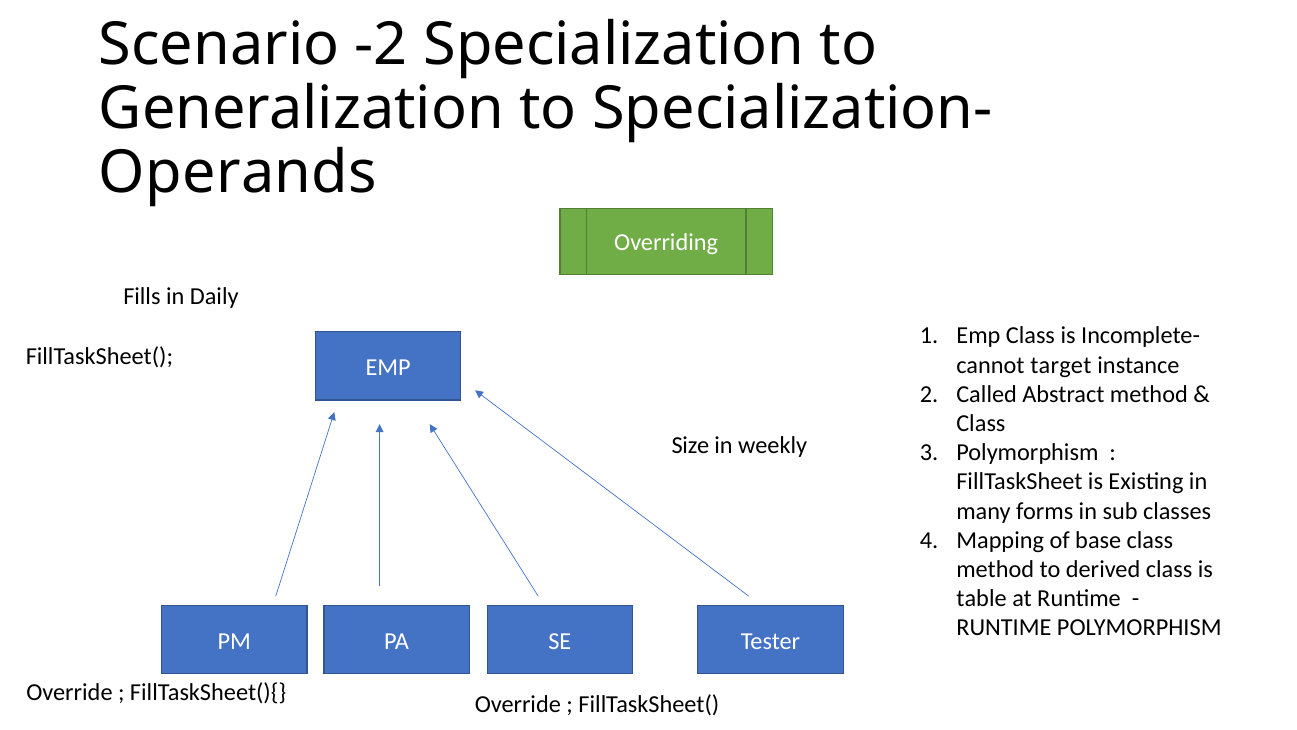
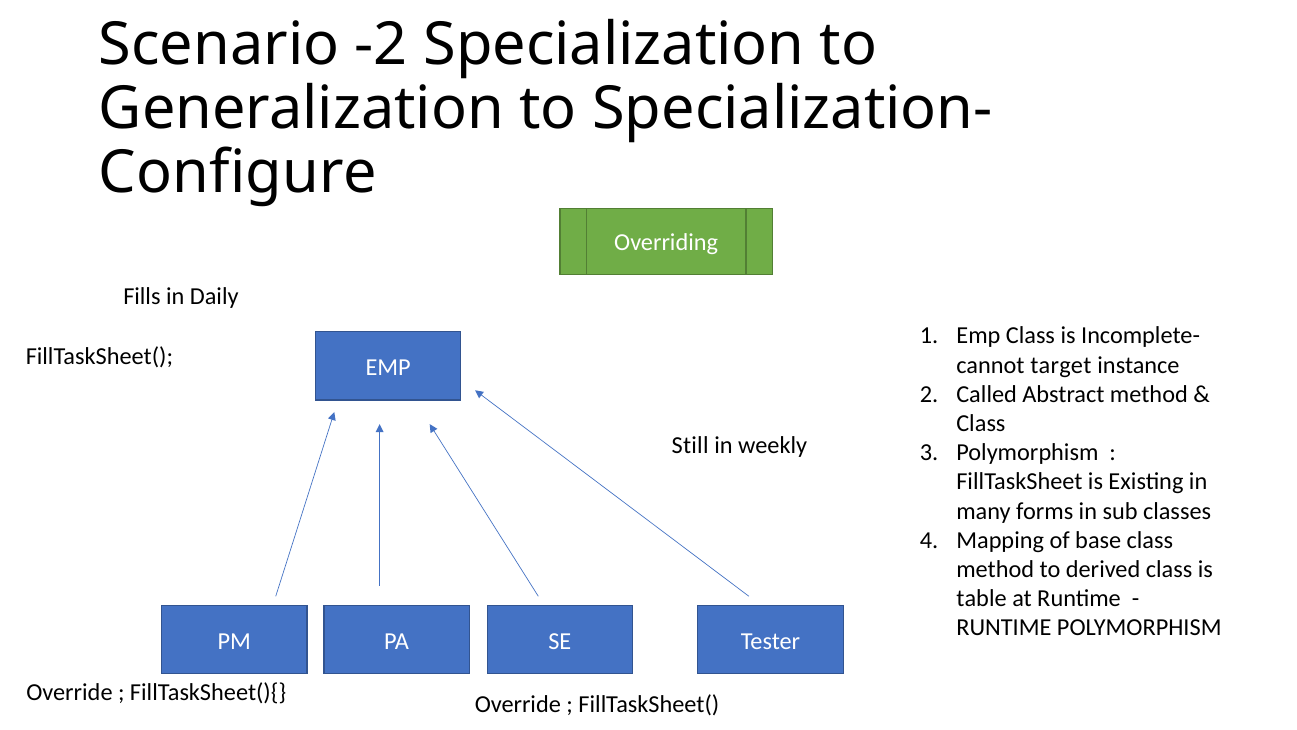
Operands: Operands -> Configure (238, 173)
Size: Size -> Still (690, 445)
